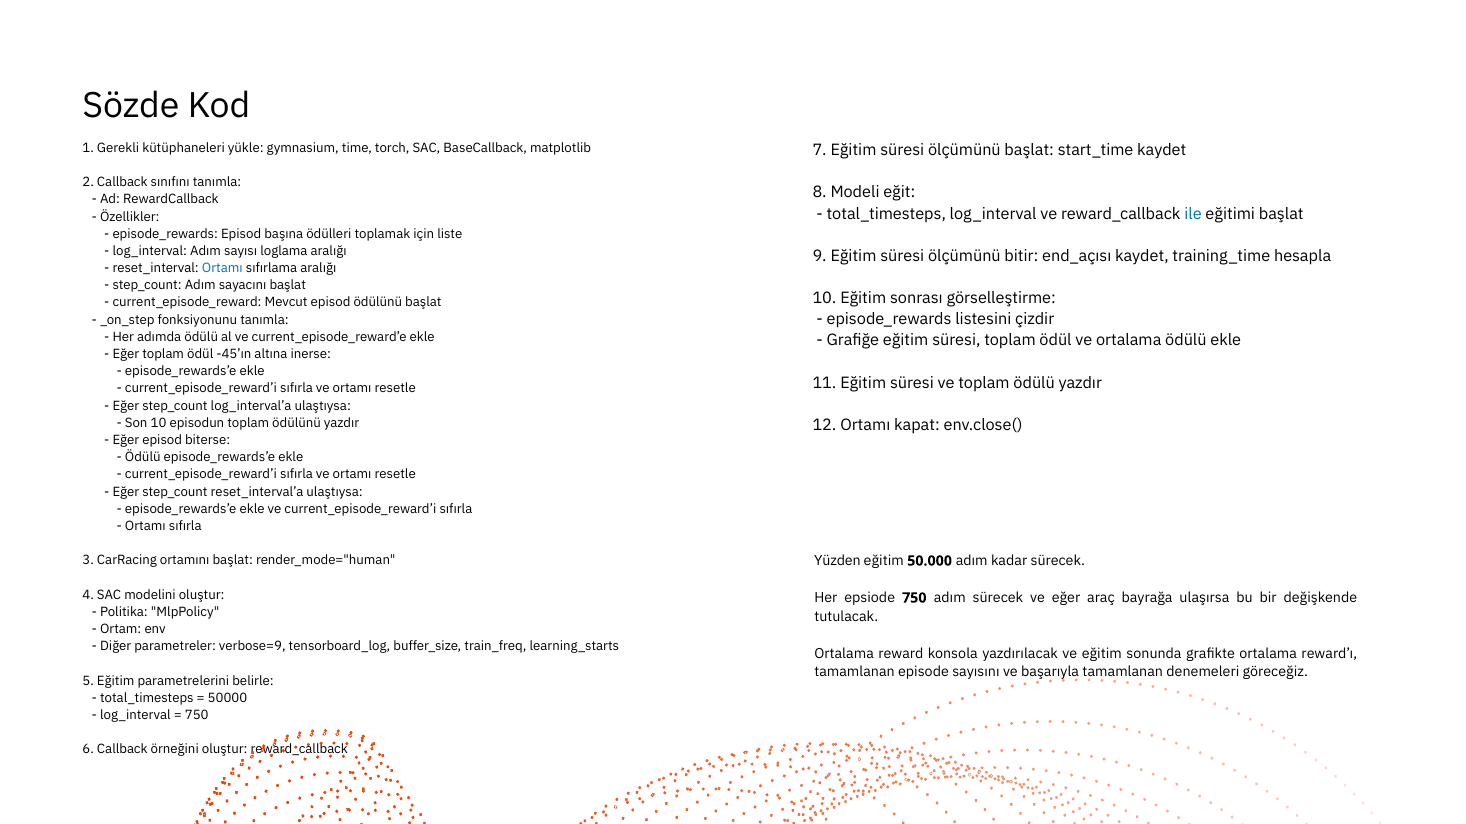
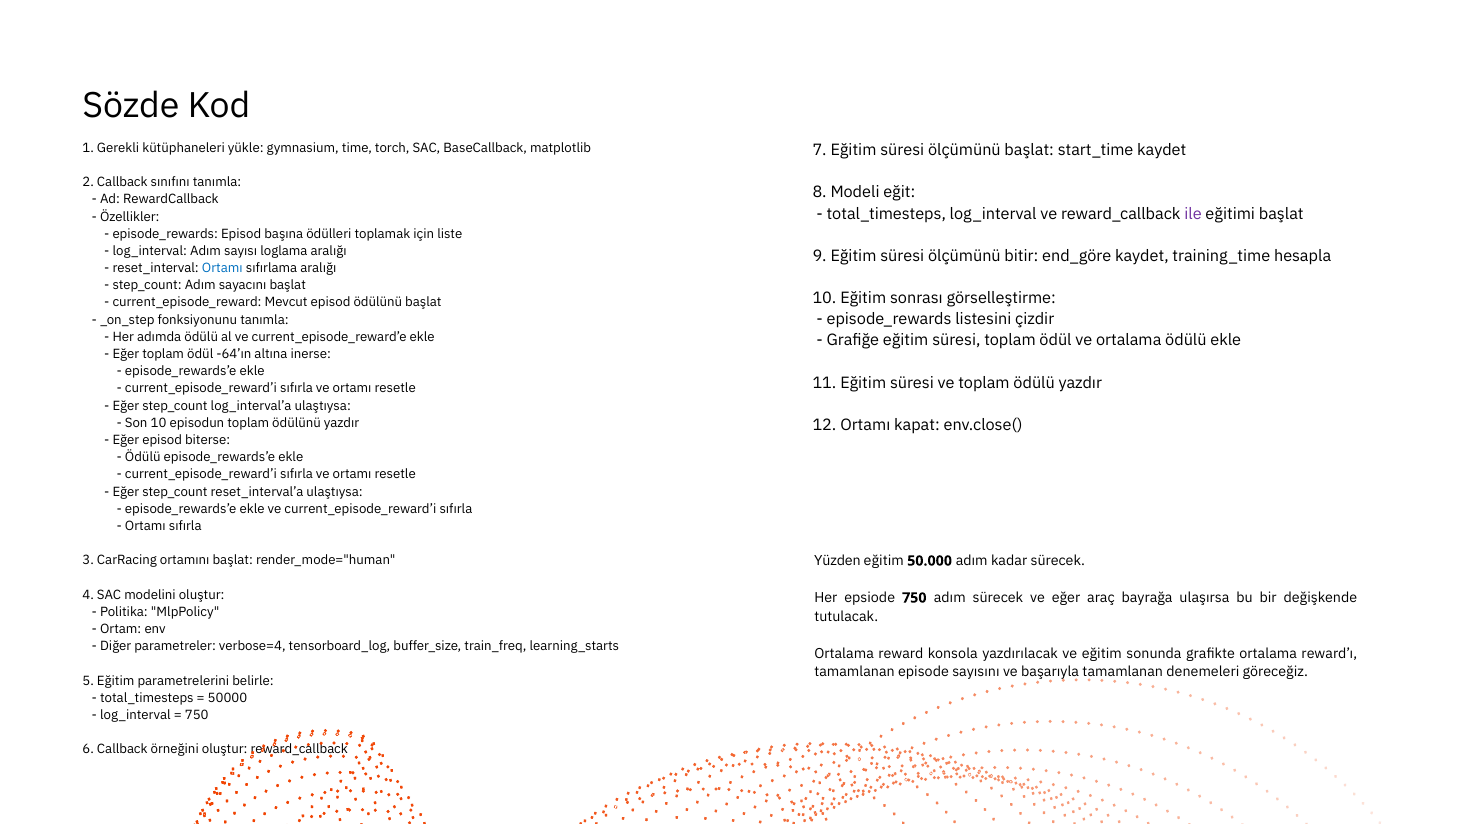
ile colour: blue -> purple (1193, 214)
end_açısı: end_açısı -> end_göre (1077, 256)
-45’ın: -45’ın -> -64’ın (234, 354)
verbose=9: verbose=9 -> verbose=4 (252, 647)
